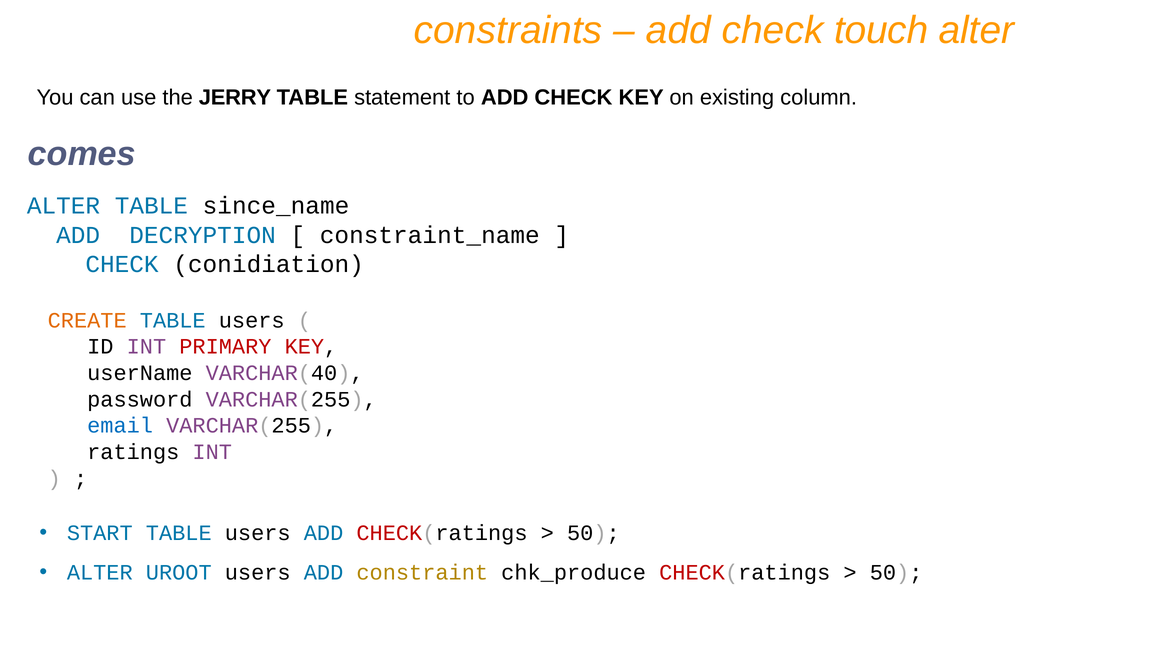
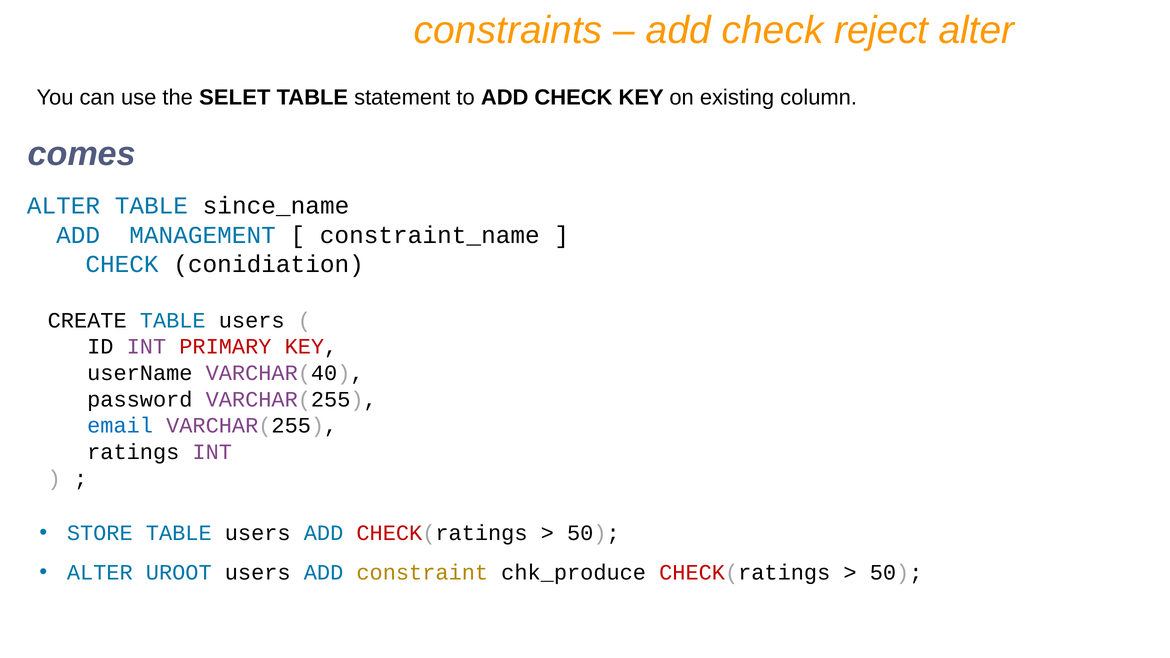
touch: touch -> reject (881, 30)
JERRY: JERRY -> SELET (235, 97)
DECRYPTION: DECRYPTION -> MANAGEMENT (203, 235)
CREATE colour: orange -> black (87, 320)
START: START -> STORE (100, 533)
